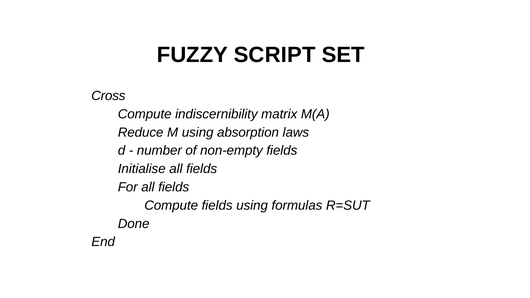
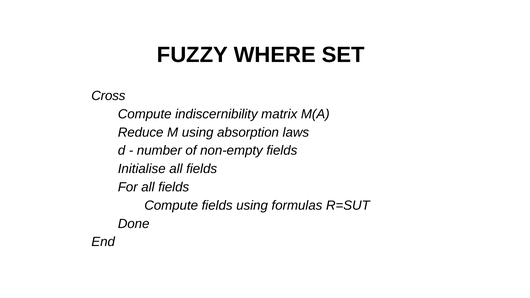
SCRIPT: SCRIPT -> WHERE (275, 55)
